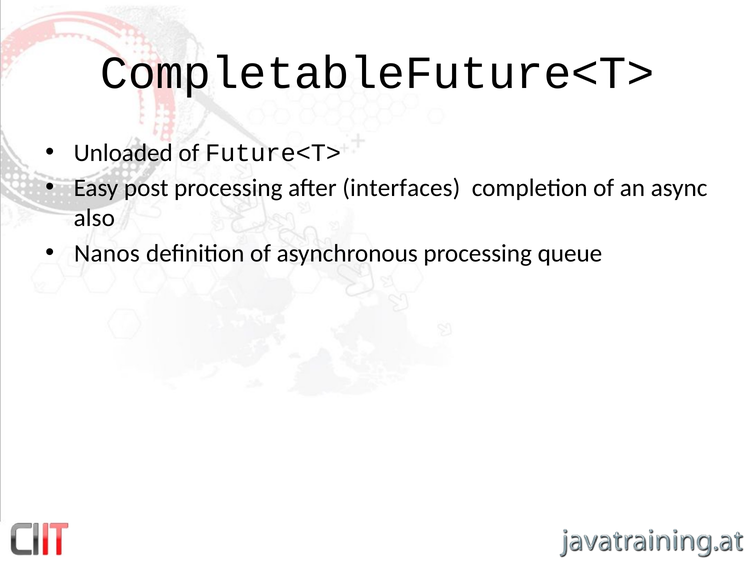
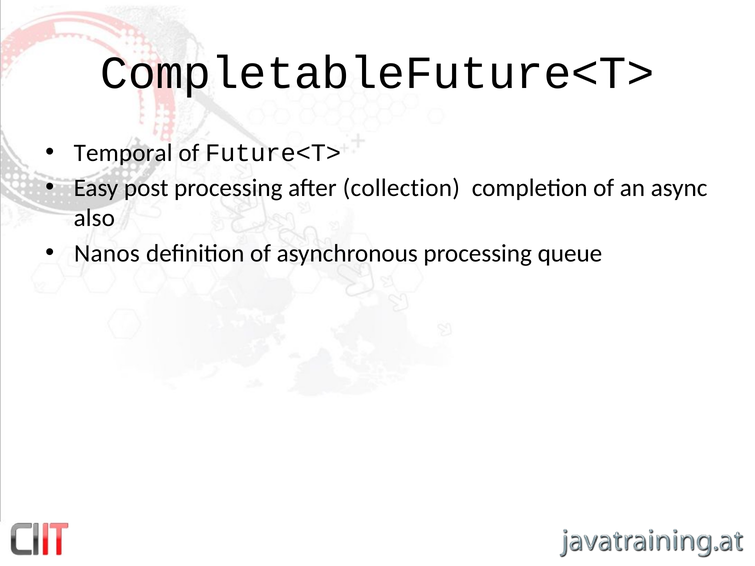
Unloaded: Unloaded -> Temporal (123, 153)
interfaces: interfaces -> collection (401, 188)
